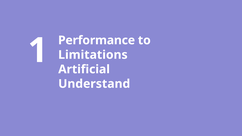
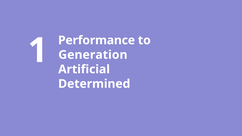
Limitations: Limitations -> Generation (93, 55)
Understand: Understand -> Determined (94, 84)
